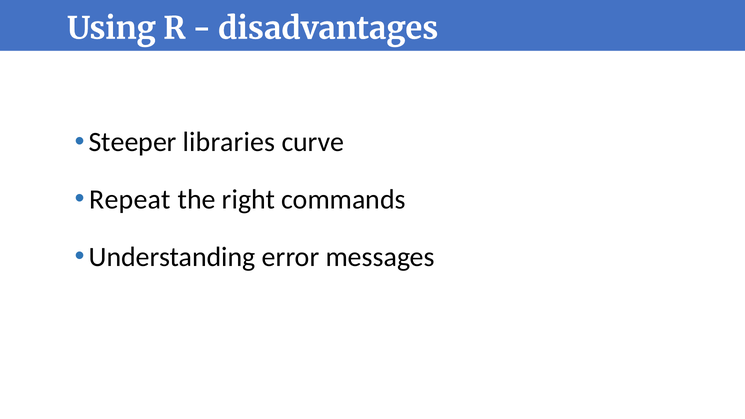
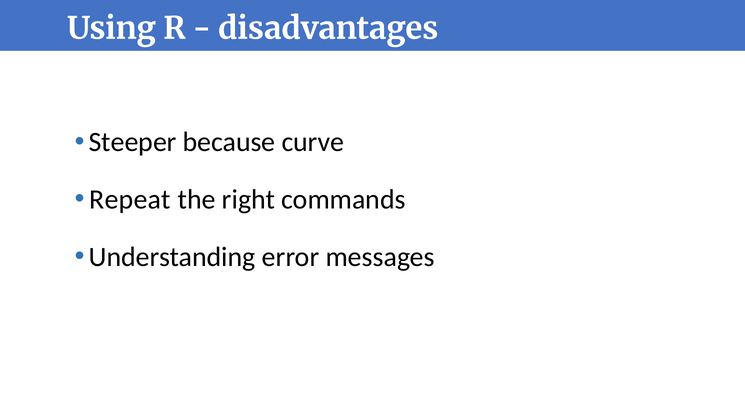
libraries: libraries -> because (229, 142)
